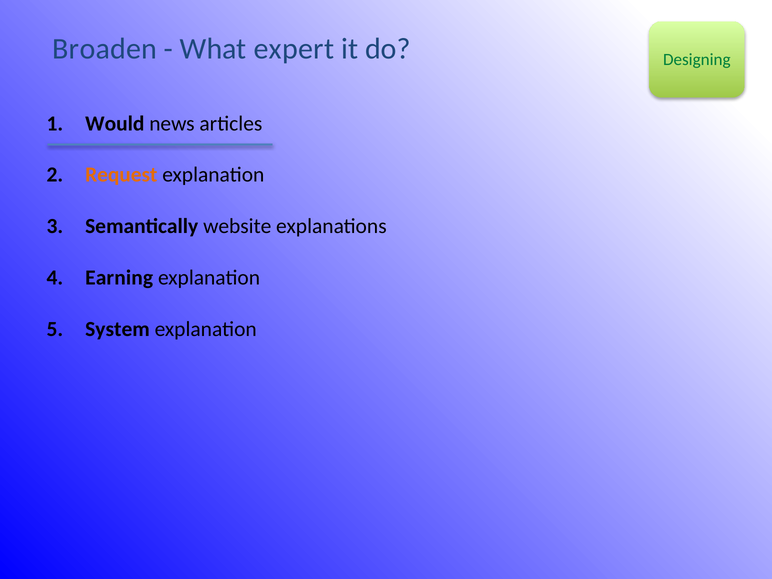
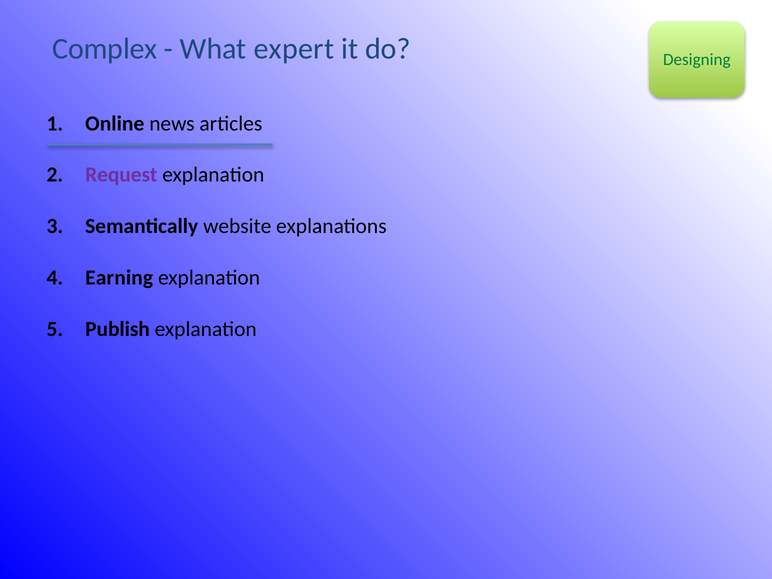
Broaden: Broaden -> Complex (105, 49)
Would: Would -> Online (115, 123)
Request colour: orange -> purple (121, 175)
System: System -> Publish (118, 329)
